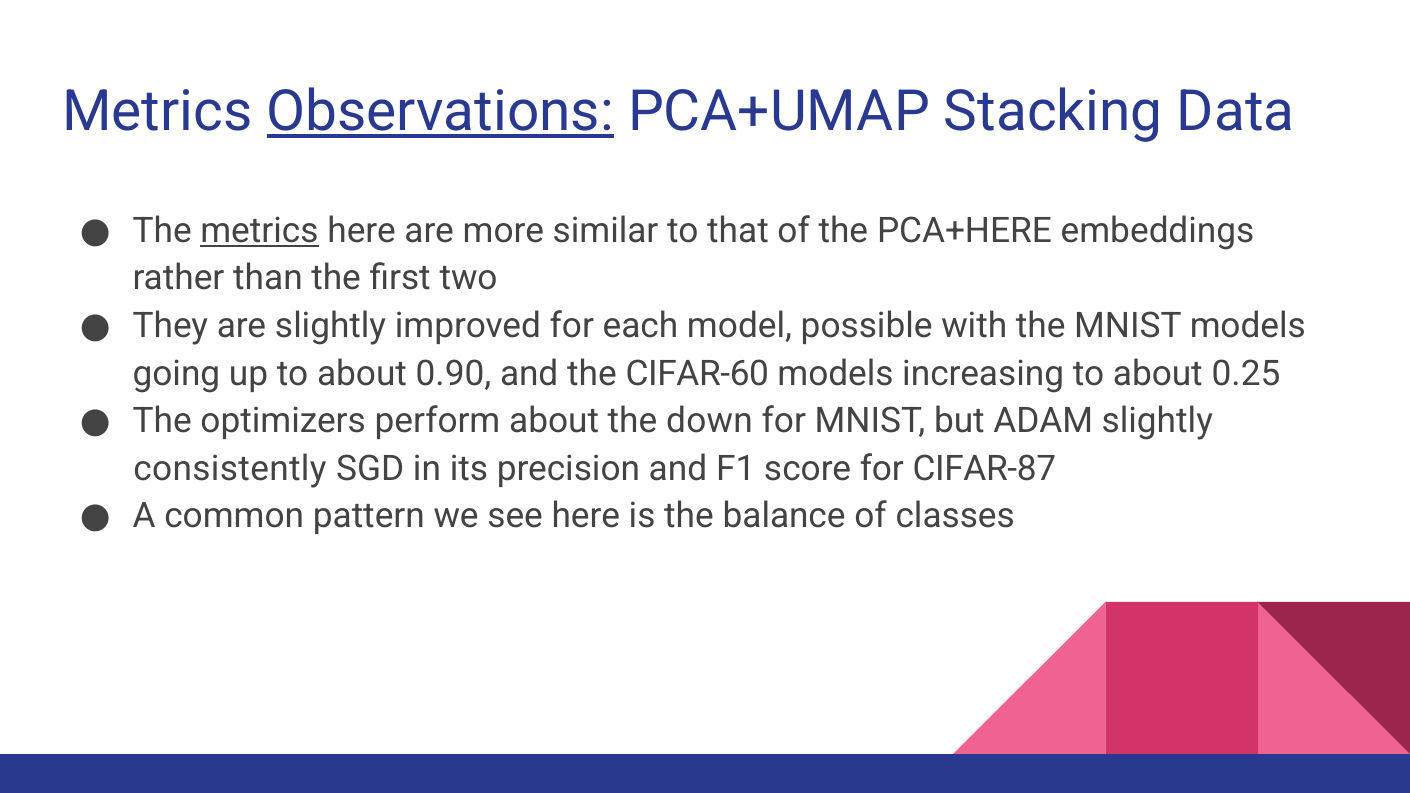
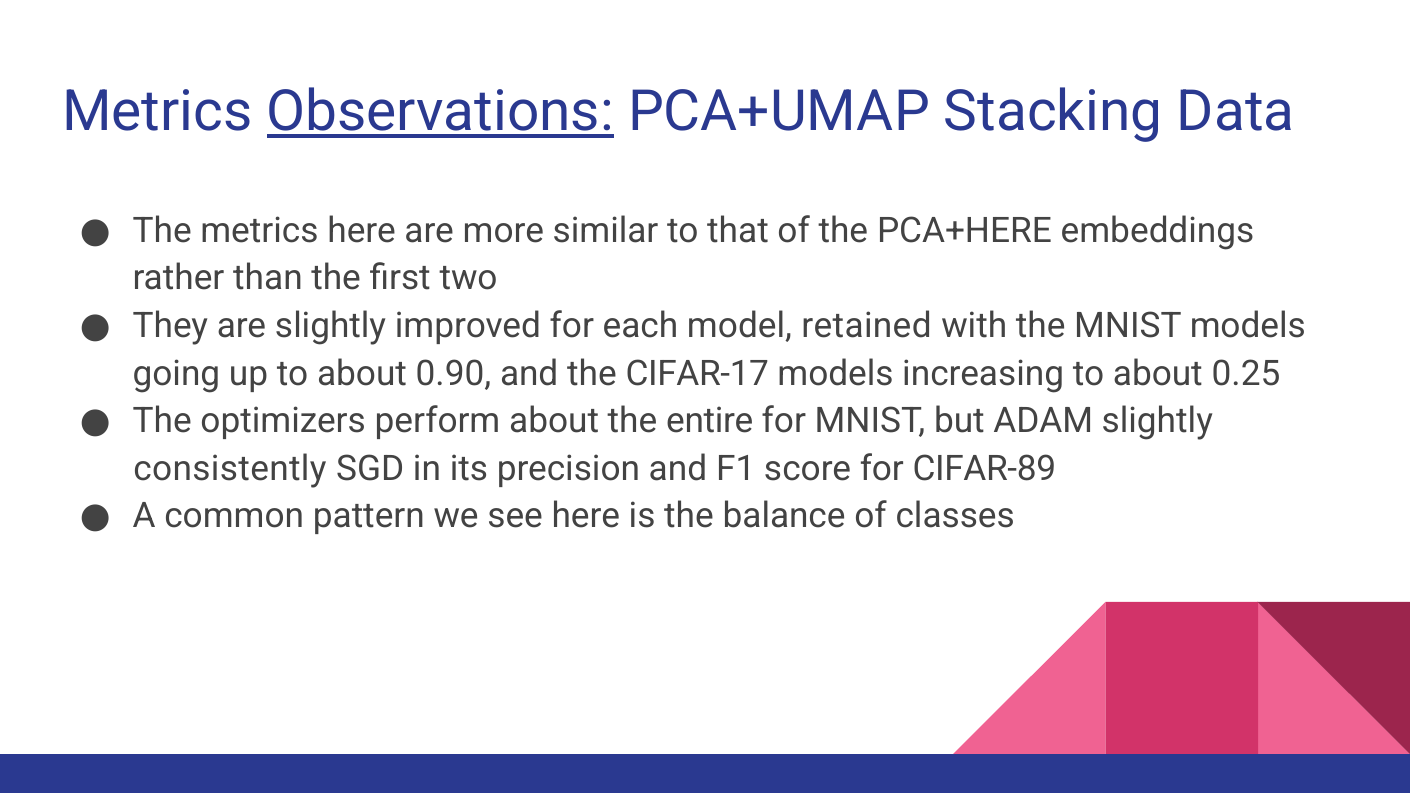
metrics underline: present -> none (259, 231)
possible: possible -> retained (866, 326)
CIFAR-60: CIFAR-60 -> CIFAR-17 (697, 373)
down: down -> entire (710, 421)
CIFAR-87: CIFAR-87 -> CIFAR-89 (984, 468)
